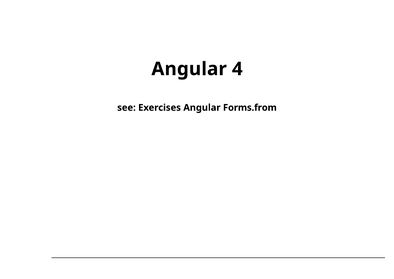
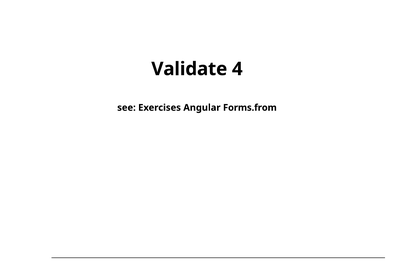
Angular: Angular -> Validate (189, 69)
